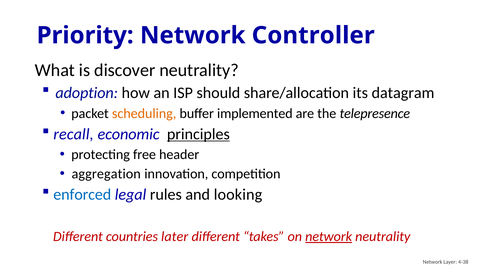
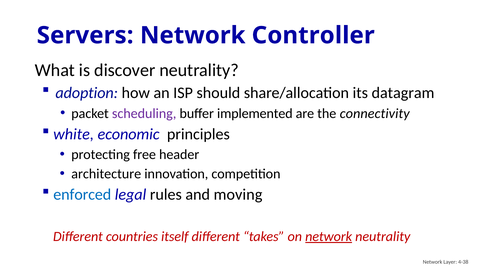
Priority: Priority -> Servers (85, 35)
scheduling colour: orange -> purple (144, 113)
telepresence: telepresence -> connectivity (375, 113)
recall: recall -> white (74, 134)
principles underline: present -> none (198, 134)
aggregation: aggregation -> architecture (106, 174)
looking: looking -> moving (238, 194)
later: later -> itself (175, 236)
